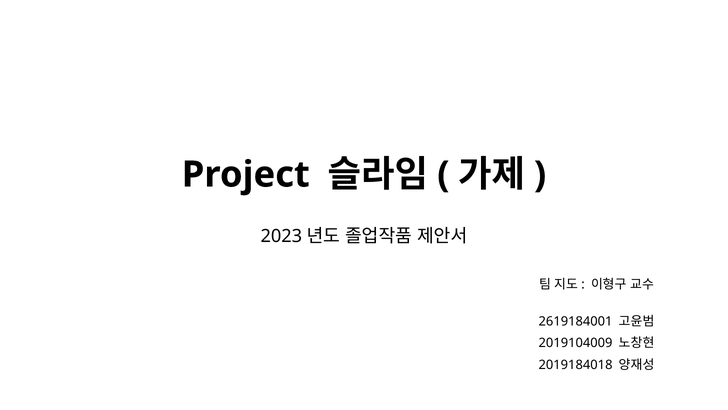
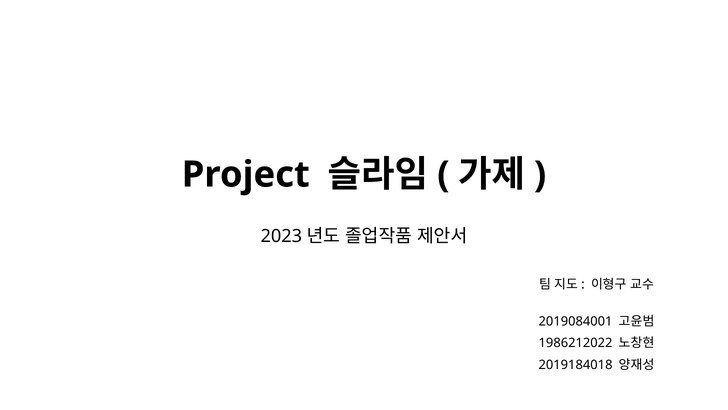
2619184001: 2619184001 -> 2019084001 (576, 321)
2019104009: 2019104009 -> 1986212022 (576, 343)
